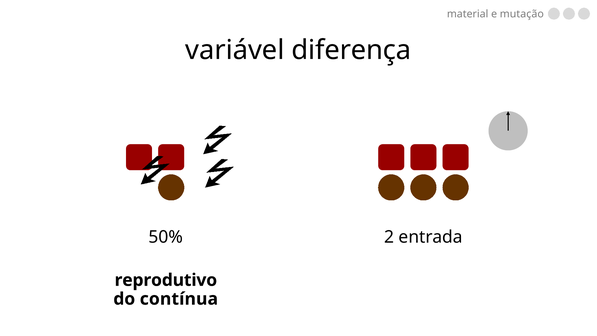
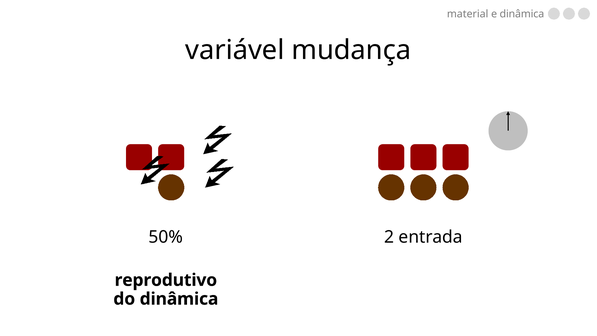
e mutação: mutação -> dinâmica (522, 14)
diferença: diferença -> mudança (351, 50)
do contínua: contínua -> dinâmica (179, 299)
